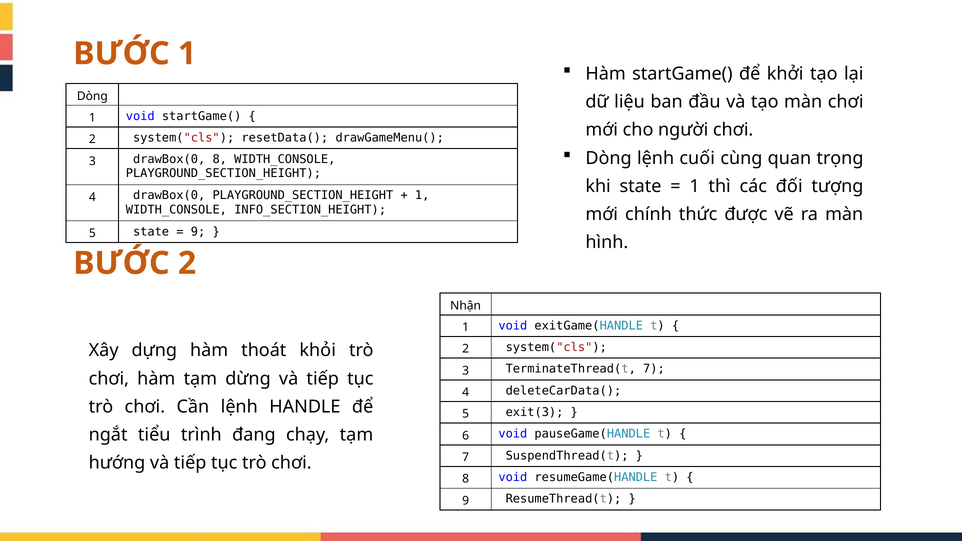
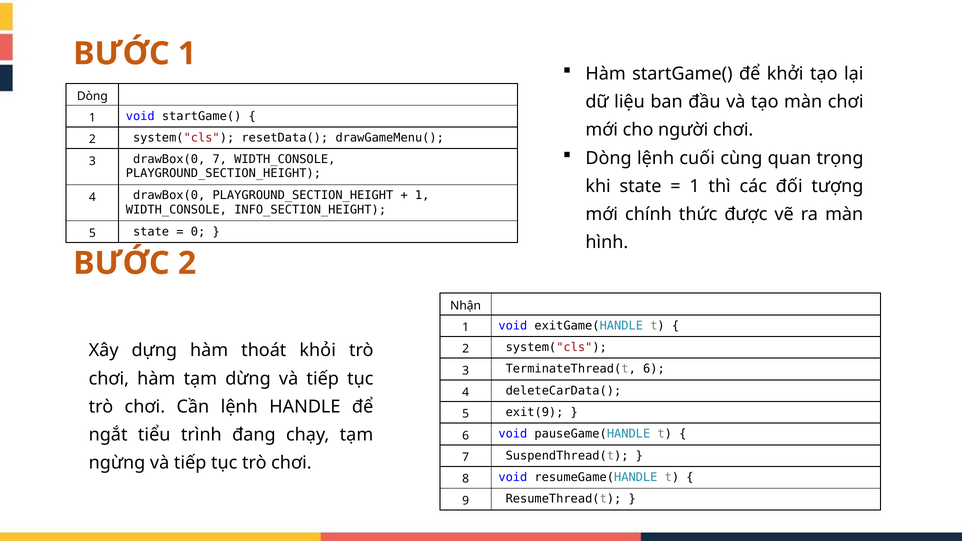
drawBox(0 8: 8 -> 7 (220, 159)
9: 9 -> 0 (198, 232)
TerminateThread(t 7: 7 -> 6 (654, 369)
exit(3: exit(3 -> exit(9 (535, 412)
hướng: hướng -> ngừng (117, 463)
